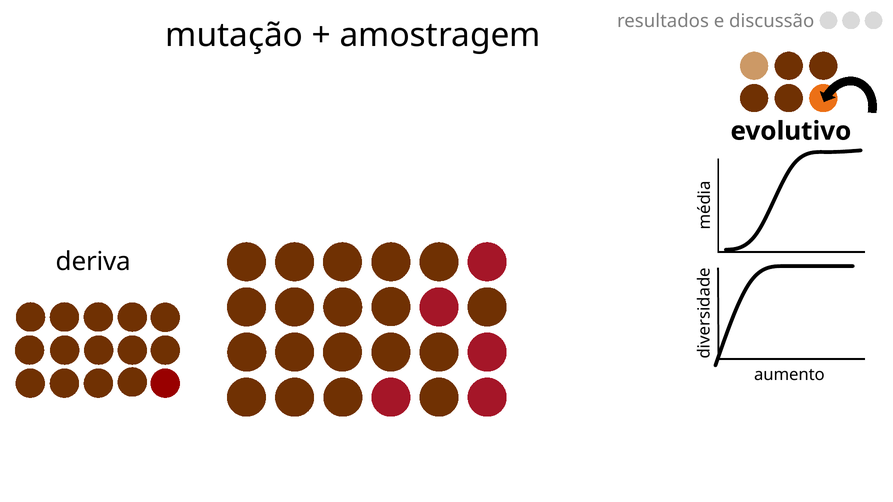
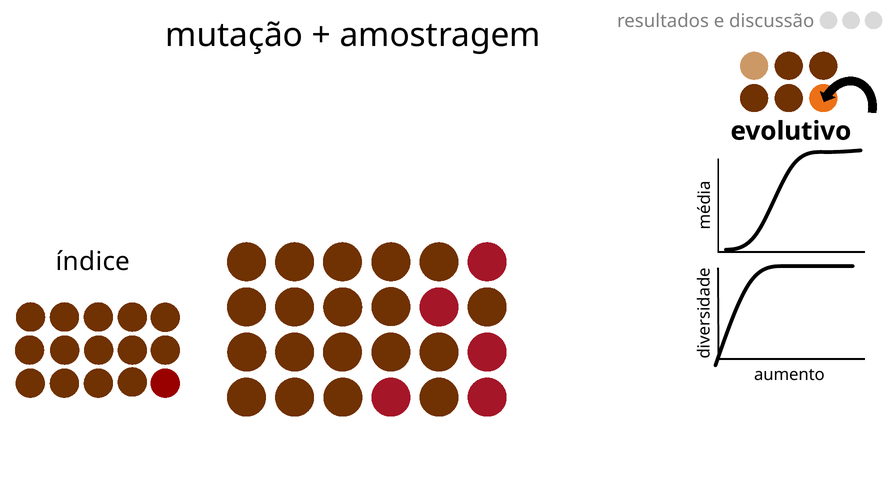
deriva: deriva -> índice (93, 262)
